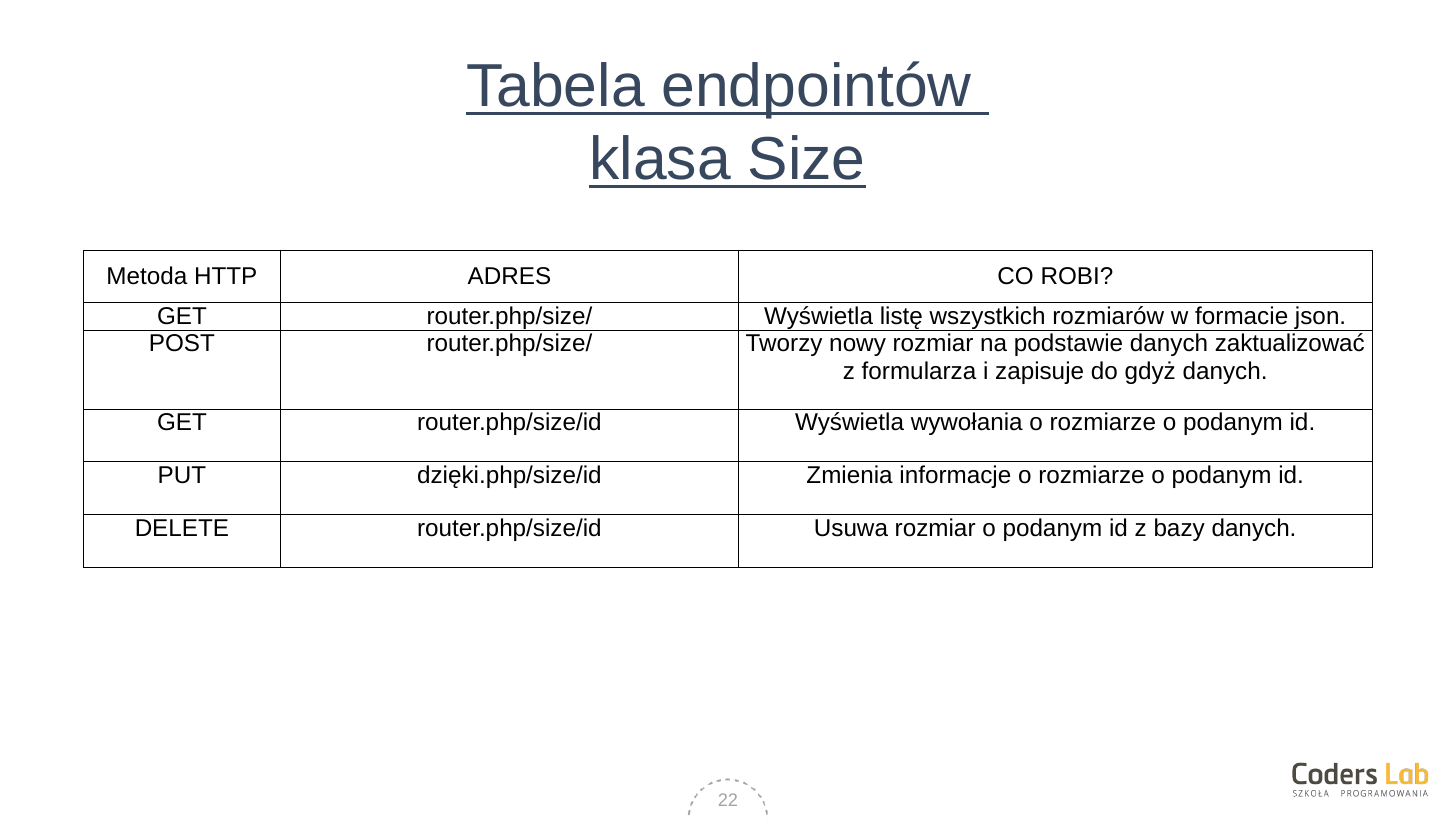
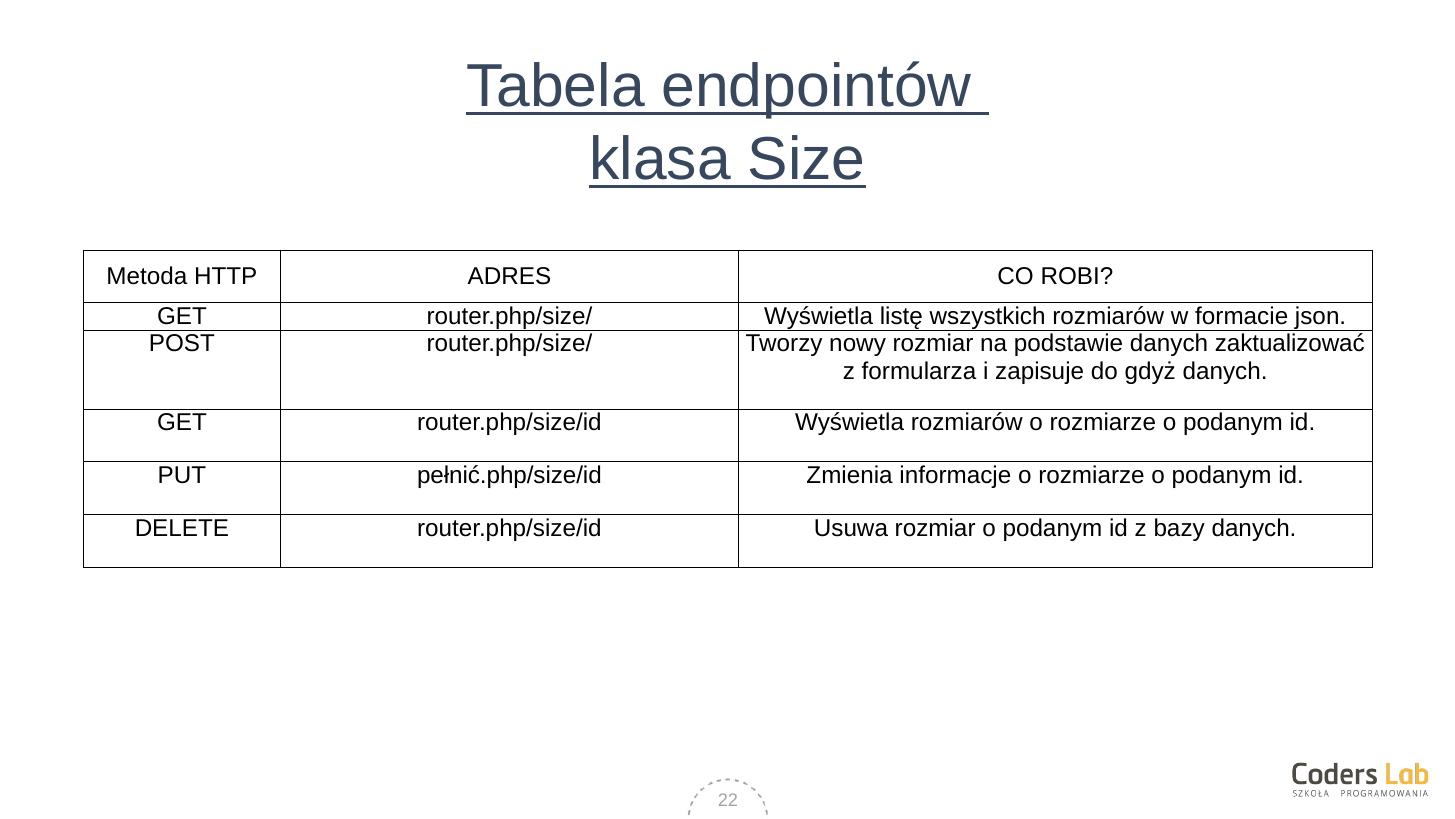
Wyświetla wywołania: wywołania -> rozmiarów (967, 423)
dzięki.php/size/id: dzięki.php/size/id -> pełnić.php/size/id (509, 475)
